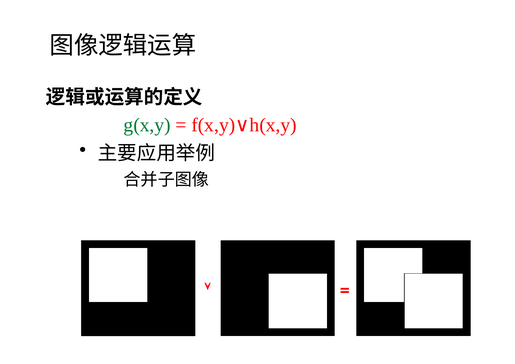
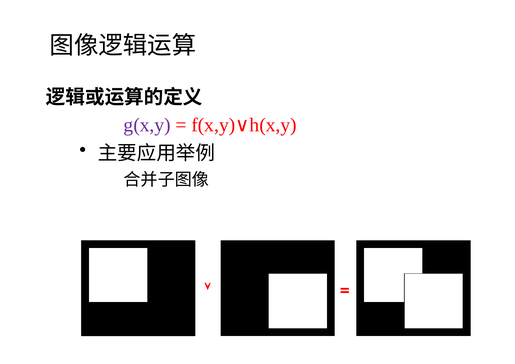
g(x,y colour: green -> purple (147, 125)
